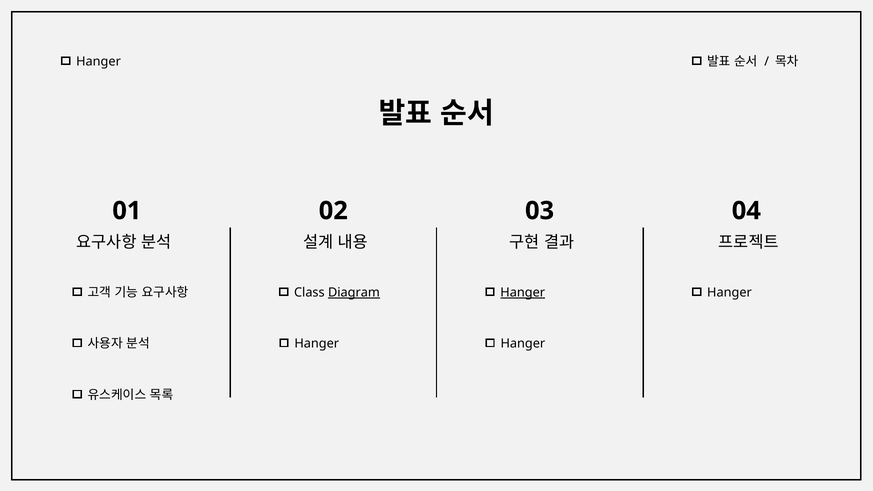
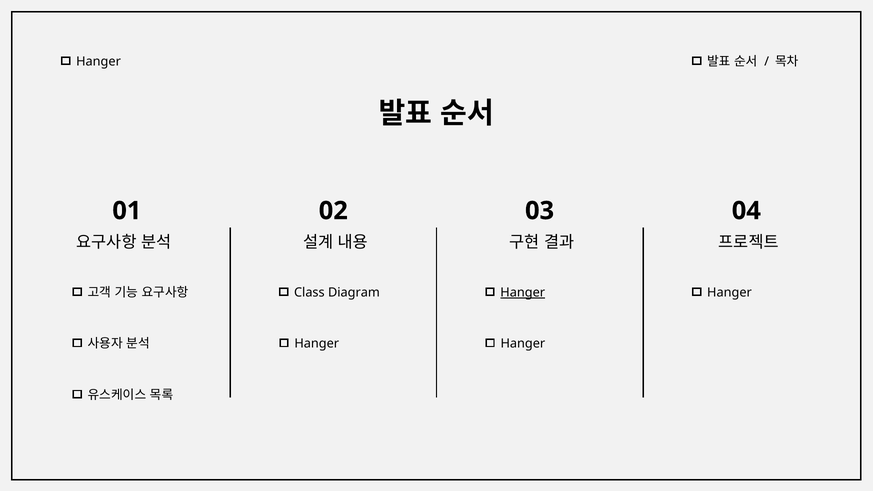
Diagram underline: present -> none (354, 293)
